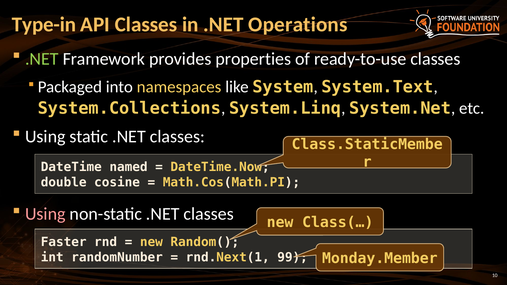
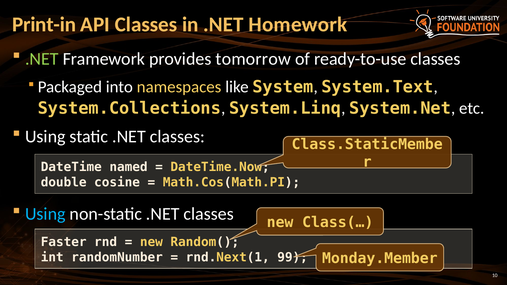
Type-in: Type-in -> Print-in (44, 25)
Operations: Operations -> Homework (298, 25)
properties: properties -> tomorrow (253, 59)
Using colour: pink -> light blue (45, 214)
